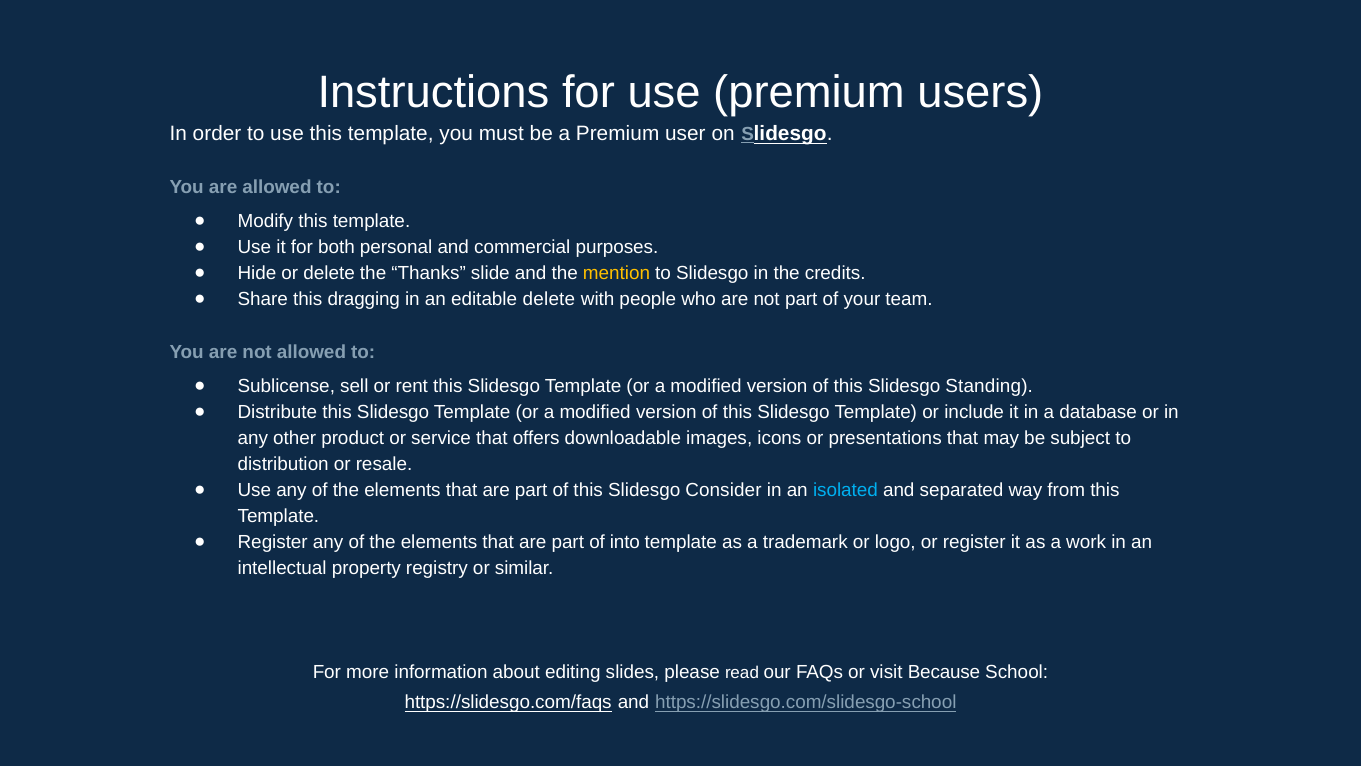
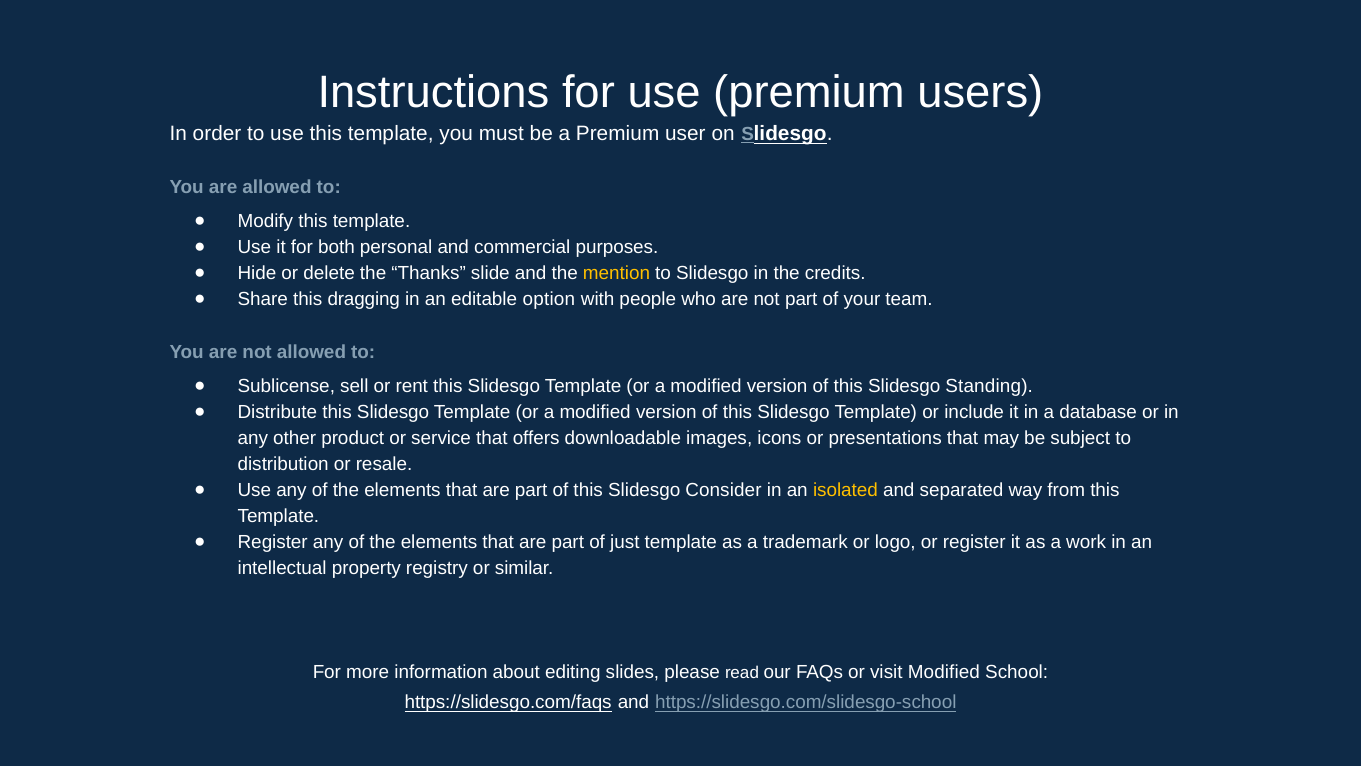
editable delete: delete -> option (549, 299)
isolated colour: light blue -> yellow (845, 490)
into: into -> just (625, 542)
visit Because: Because -> Modified (944, 672)
